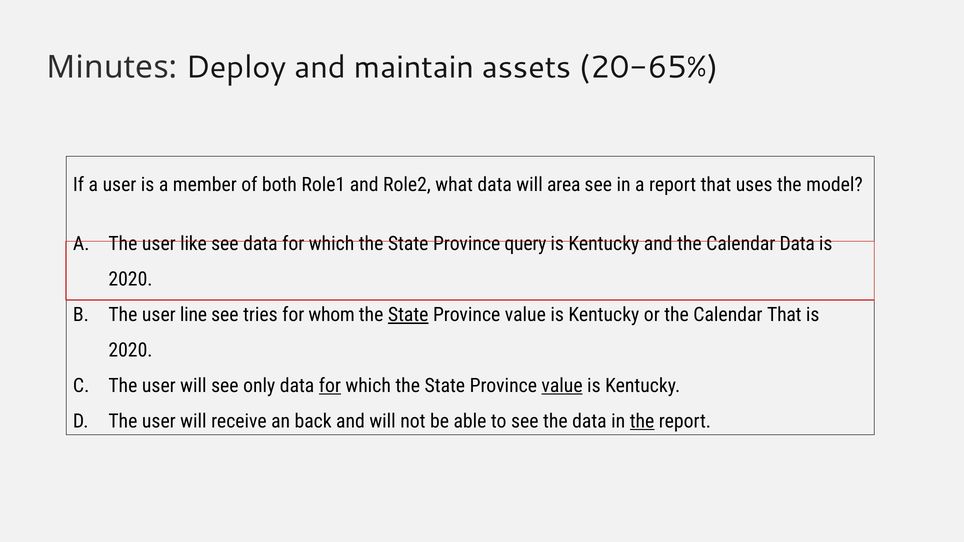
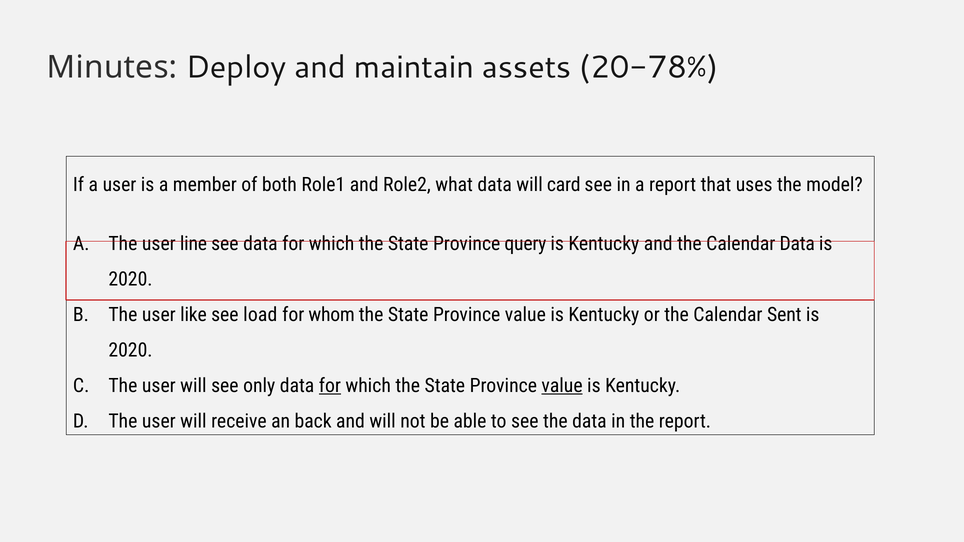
20-65%: 20-65% -> 20-78% (649, 67)
area: area -> card (564, 185)
like: like -> line (193, 244)
line: line -> like (193, 315)
tries: tries -> load (260, 315)
State underline: present -> none (408, 315)
Calendar That: That -> Sent (784, 315)
the underline: present -> none (642, 421)
